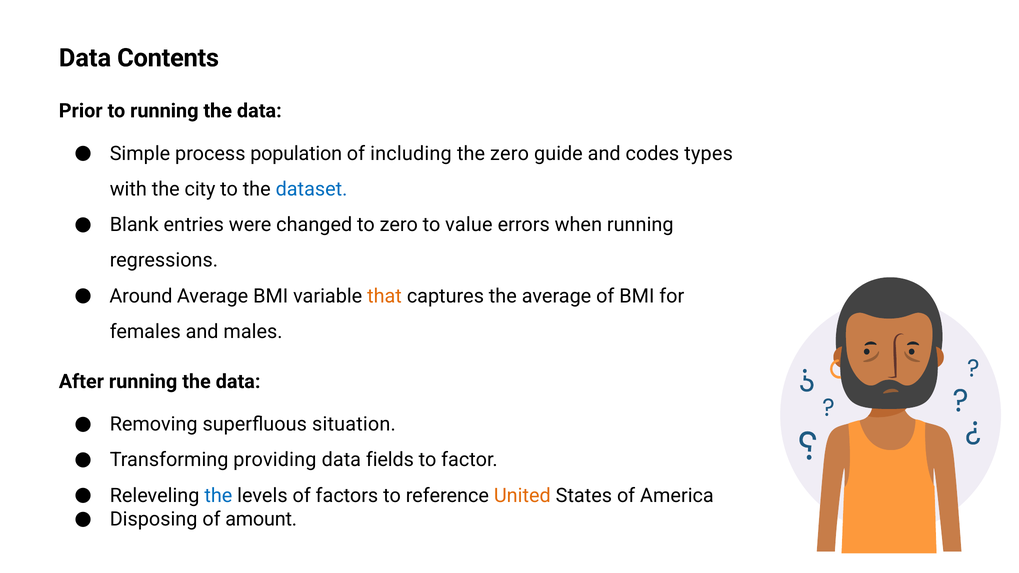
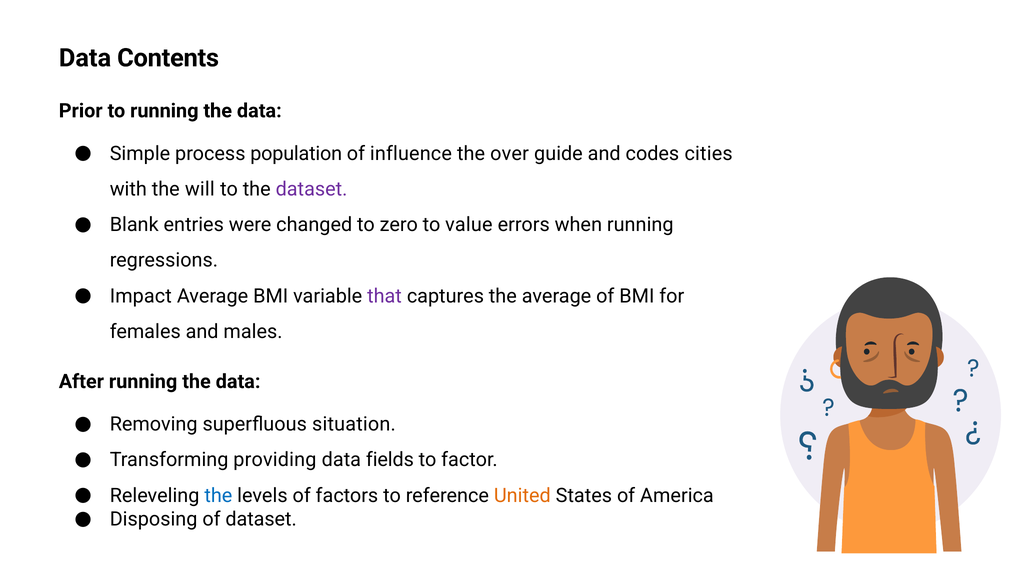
including: including -> influence (411, 154)
the zero: zero -> over (509, 154)
types: types -> cities (709, 154)
city: city -> will (200, 189)
dataset colour: blue -> purple (312, 189)
Around: Around -> Impact (141, 296)
that colour: orange -> purple (384, 296)
of amount: amount -> dataset (261, 520)
